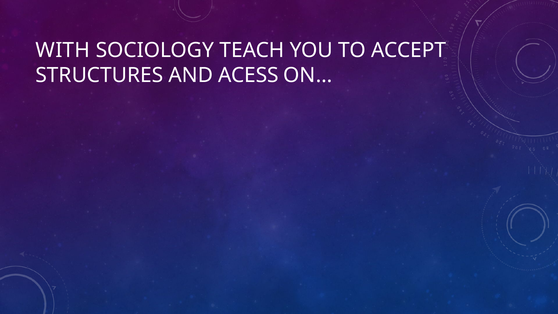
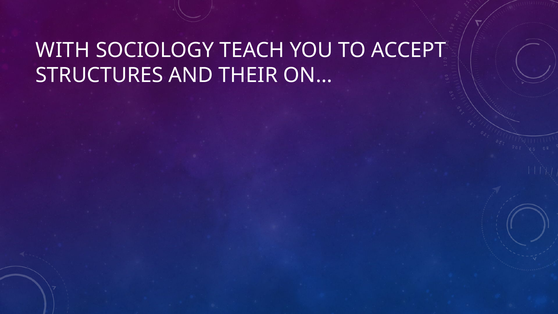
ACESS: ACESS -> THEIR (248, 75)
